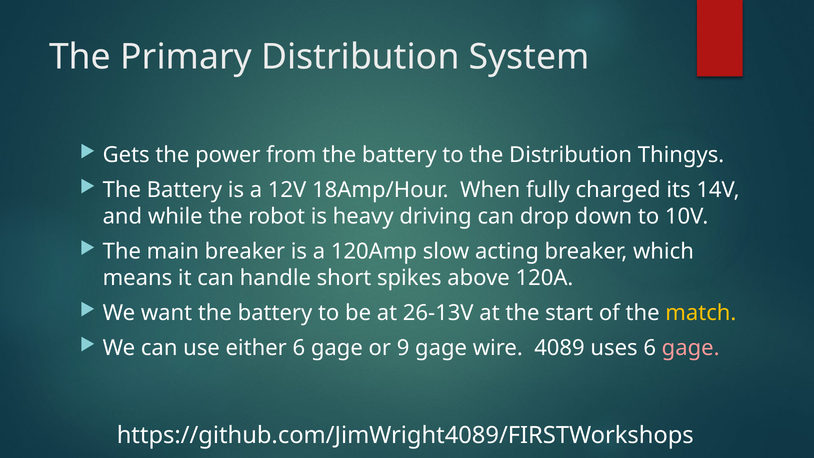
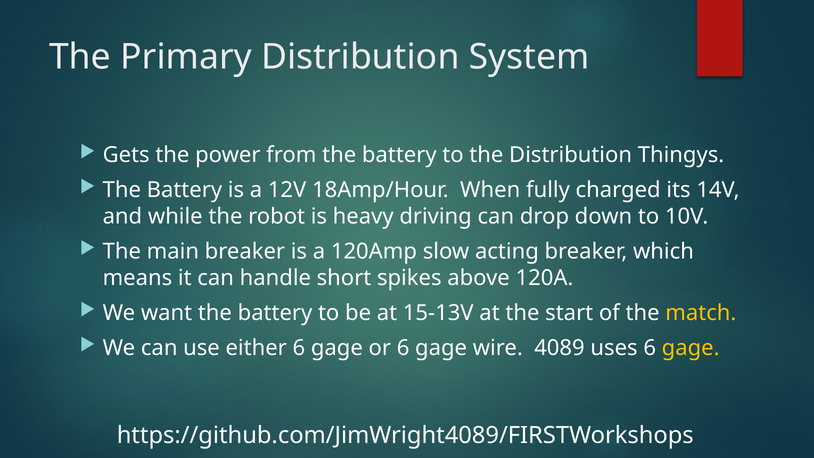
26-13V: 26-13V -> 15-13V (438, 313)
or 9: 9 -> 6 (403, 348)
gage colour: pink -> yellow (691, 348)
